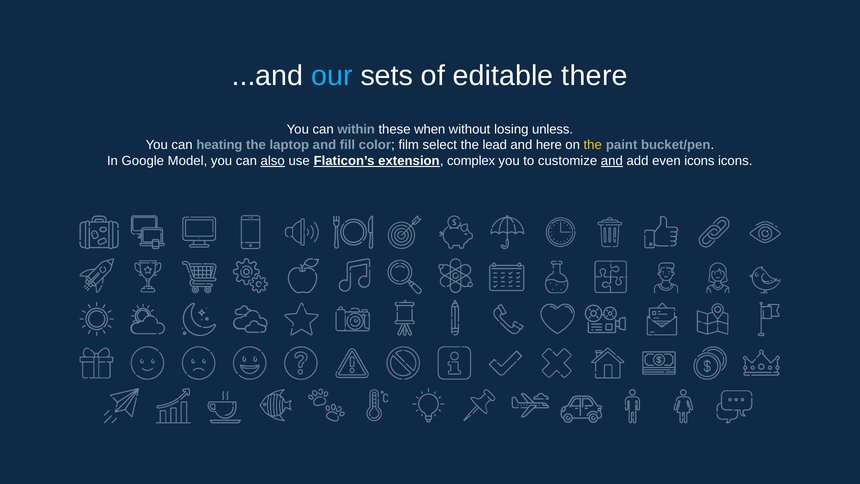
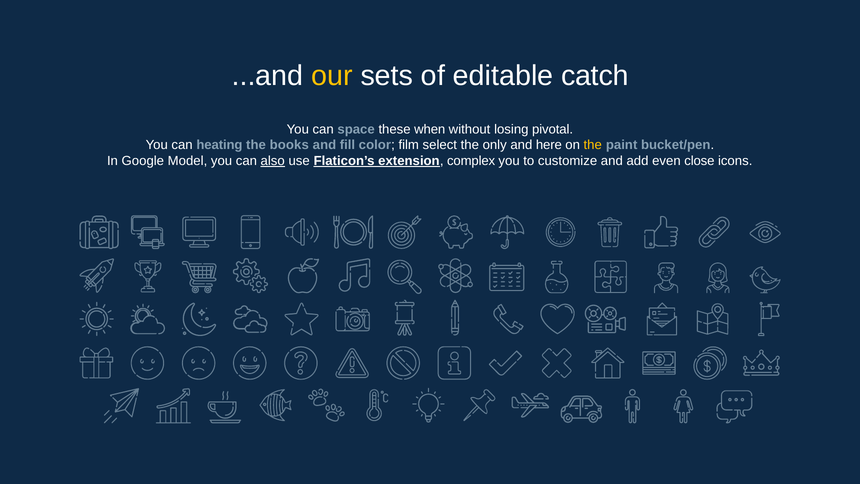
our colour: light blue -> yellow (332, 76)
there: there -> catch (595, 76)
within: within -> space (356, 129)
unless: unless -> pivotal (553, 129)
laptop: laptop -> books (289, 145)
lead: lead -> only (495, 145)
and underline: present -> none (612, 161)
even icons: icons -> close (699, 161)
